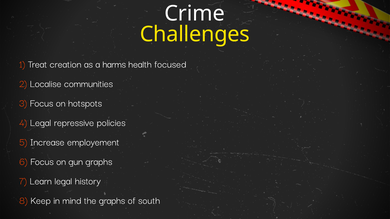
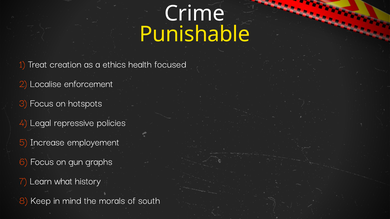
Challenges: Challenges -> Punishable (195, 34)
harms: harms -> ethics (114, 64)
communities: communities -> enforcement (89, 84)
Learn legal: legal -> what (63, 181)
the graphs: graphs -> morals (112, 201)
